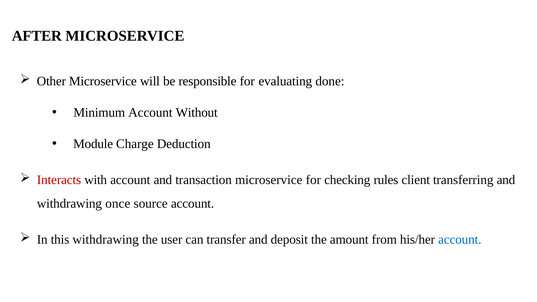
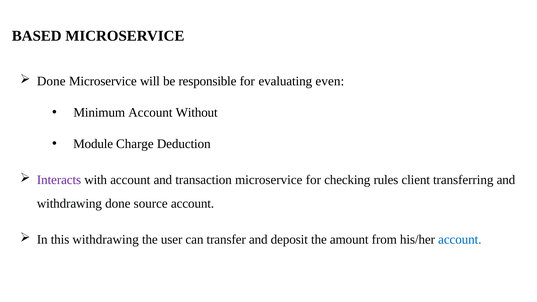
AFTER: AFTER -> BASED (37, 36)
Other: Other -> Done (51, 81)
done: done -> even (330, 81)
Interacts colour: red -> purple (59, 180)
withdrawing once: once -> done (118, 203)
